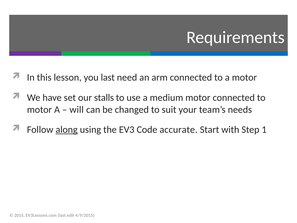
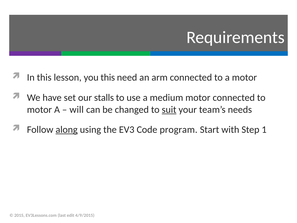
you last: last -> this (108, 77)
suit underline: none -> present (169, 109)
accurate: accurate -> program (179, 130)
